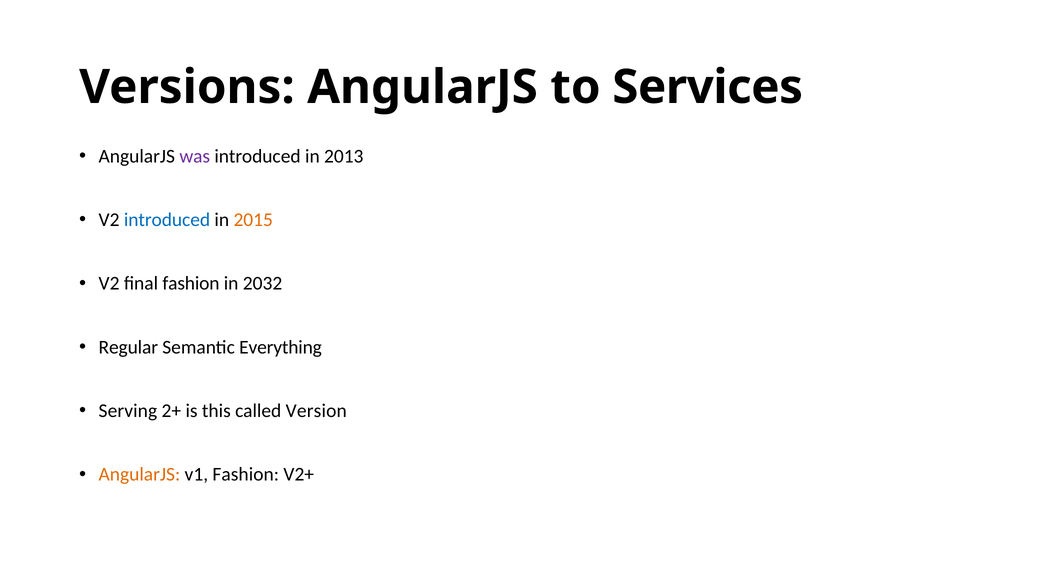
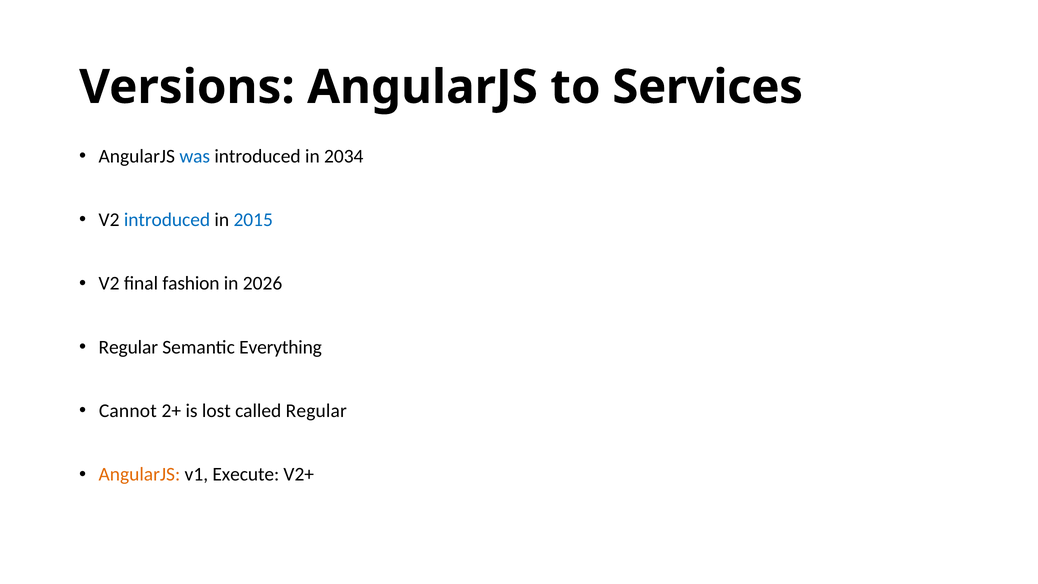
was colour: purple -> blue (195, 156)
2013: 2013 -> 2034 (344, 156)
2015 colour: orange -> blue (253, 220)
2032: 2032 -> 2026 (263, 283)
Serving: Serving -> Cannot (128, 411)
this: this -> lost (216, 411)
called Version: Version -> Regular (316, 411)
v1 Fashion: Fashion -> Execute (246, 474)
